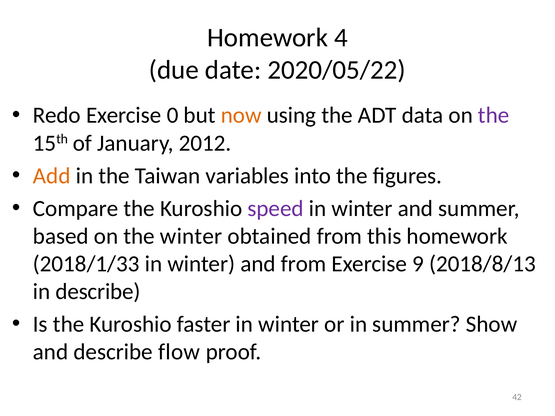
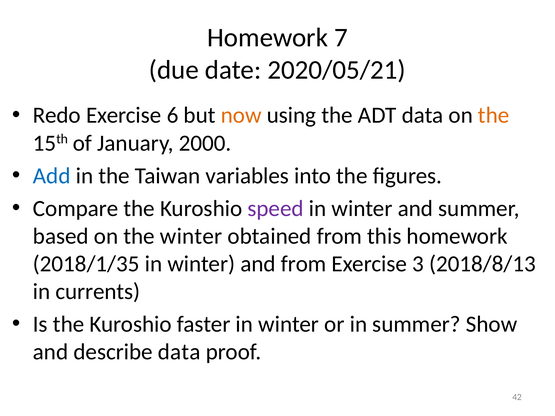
4: 4 -> 7 (341, 38)
2020/05/22: 2020/05/22 -> 2020/05/21 (337, 70)
0: 0 -> 6 (173, 115)
the colour: purple -> orange (494, 115)
2012: 2012 -> 2000 (205, 143)
Add colour: orange -> blue (52, 176)
2018/1/33: 2018/1/33 -> 2018/1/35 (86, 264)
9: 9 -> 3 (418, 264)
in describe: describe -> currents (98, 292)
describe flow: flow -> data (179, 352)
